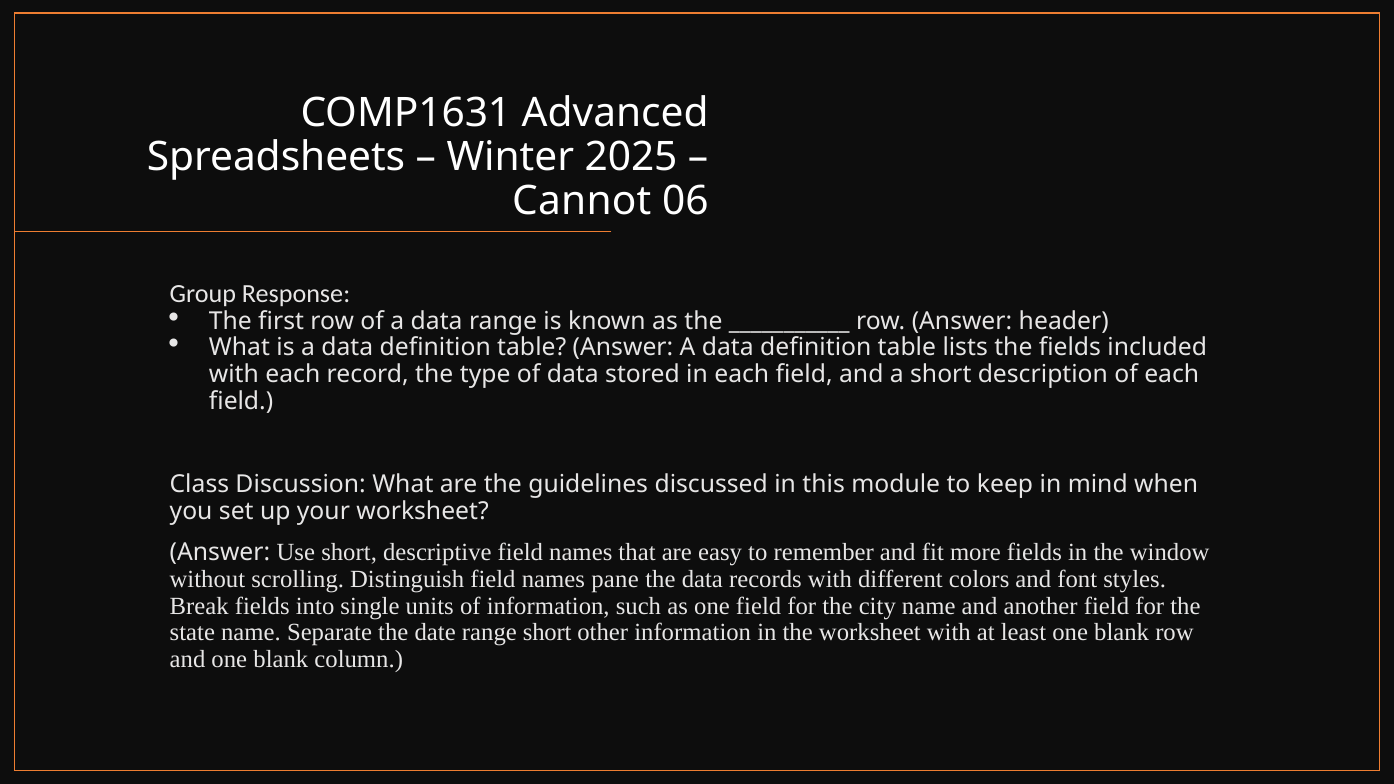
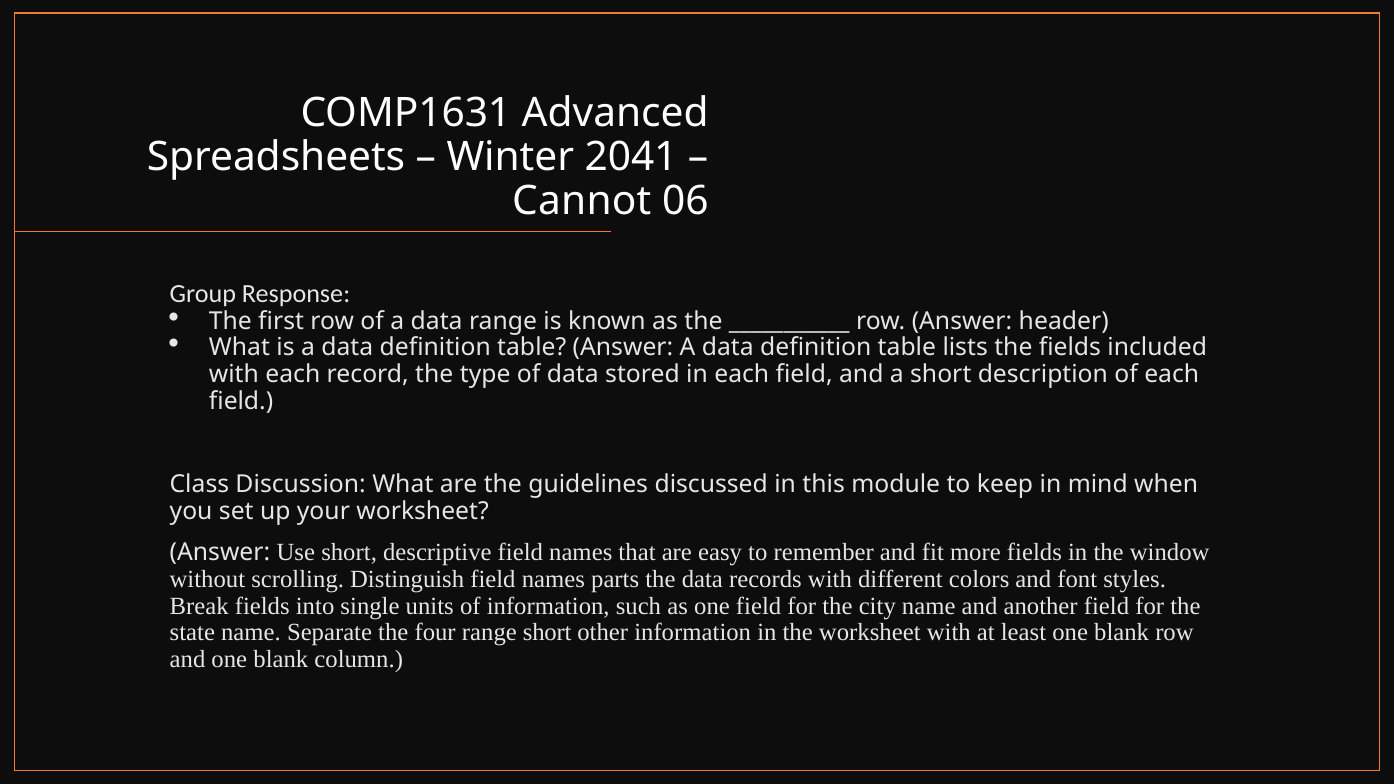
2025: 2025 -> 2041 (631, 157)
pane: pane -> parts (615, 579)
date: date -> four (435, 633)
